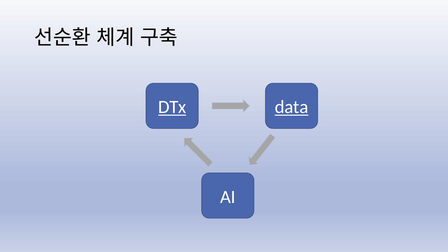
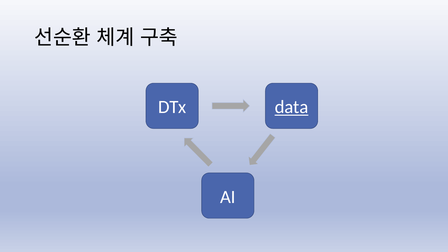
DTx underline: present -> none (172, 107)
